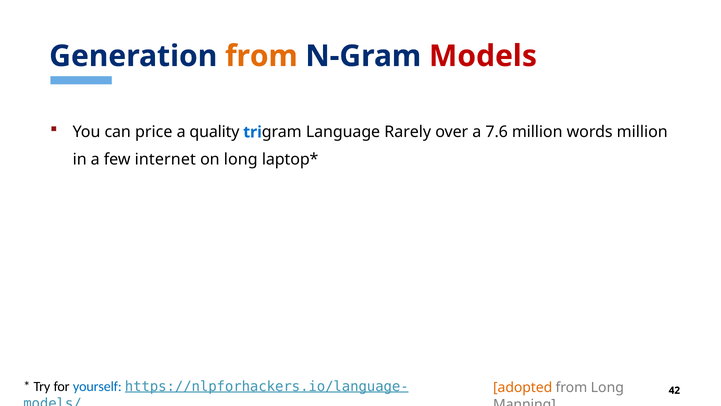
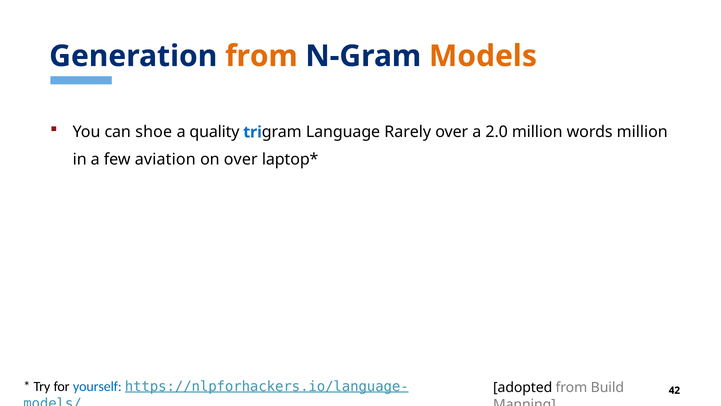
Models colour: red -> orange (483, 56)
price: price -> shoe (154, 132)
7.6: 7.6 -> 2.0 (497, 132)
internet: internet -> aviation (165, 159)
on long: long -> over (241, 159)
adopted colour: orange -> black (523, 387)
from Long: Long -> Build (607, 387)
